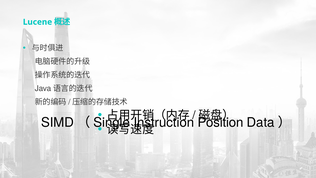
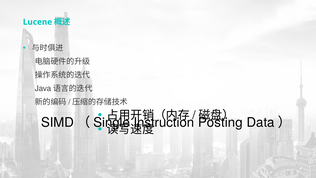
Position: Position -> Posting (220, 122)
